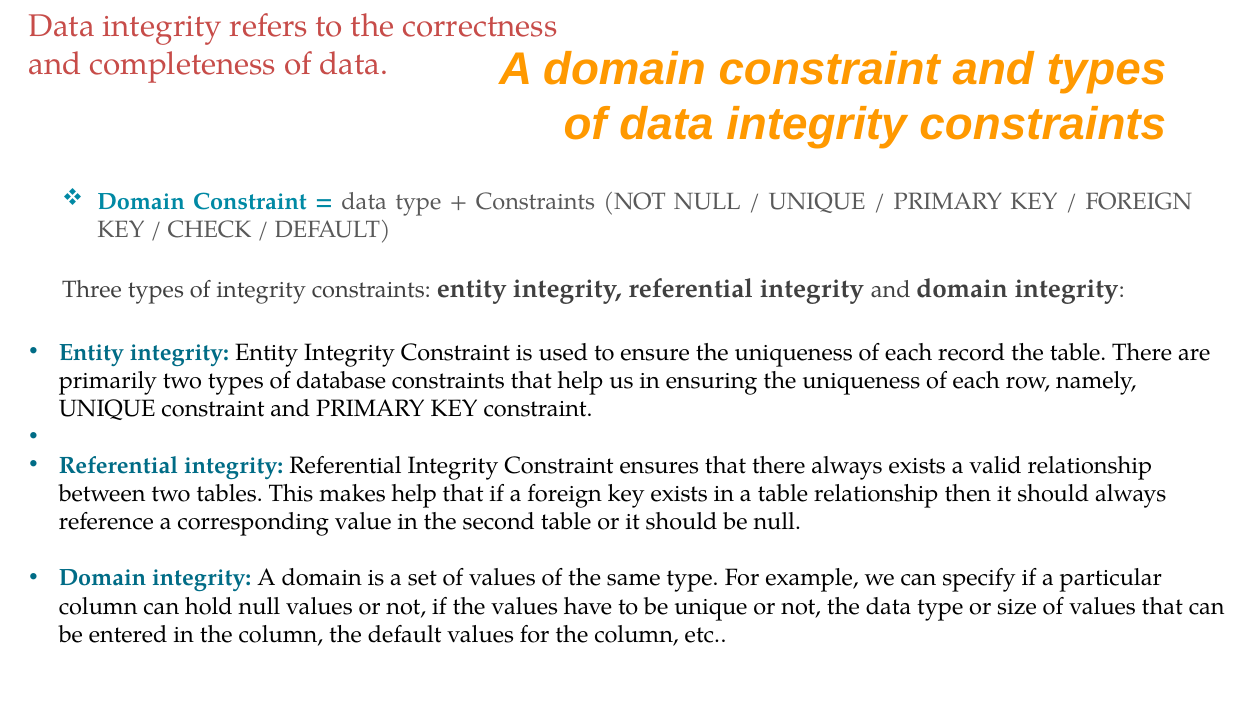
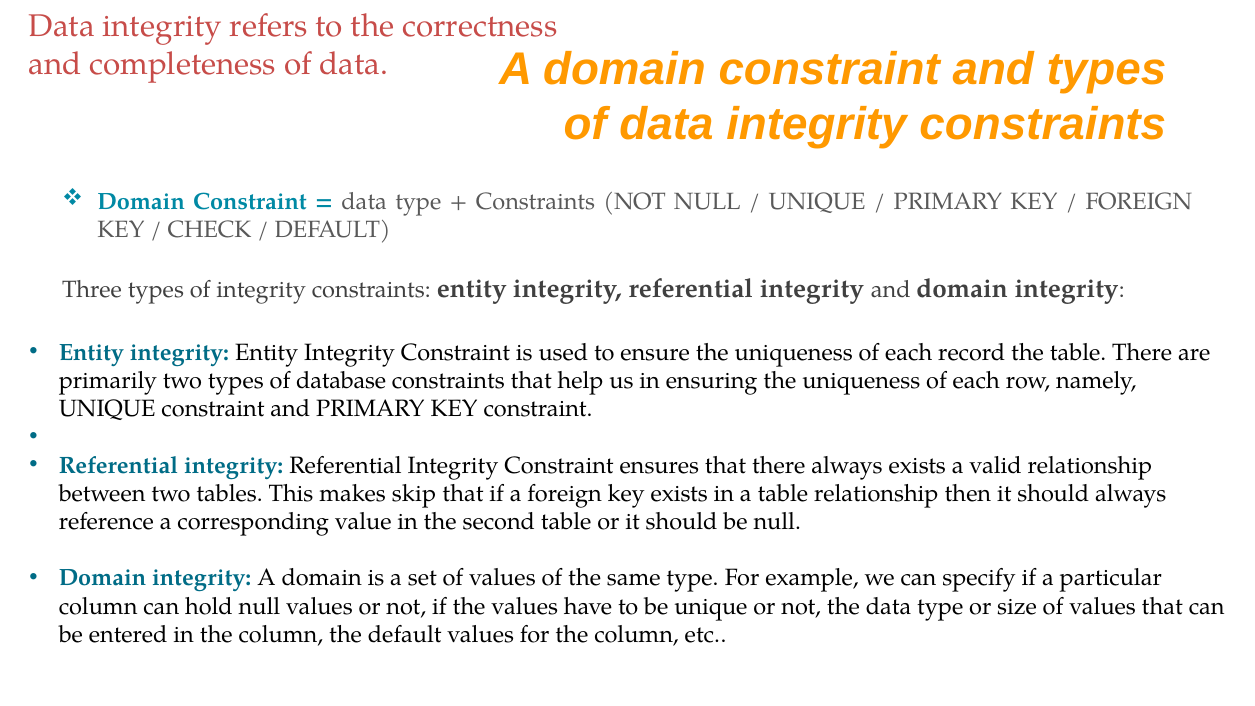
makes help: help -> skip (414, 493)
